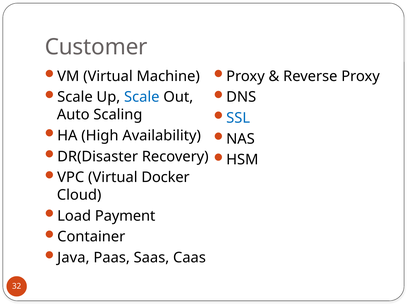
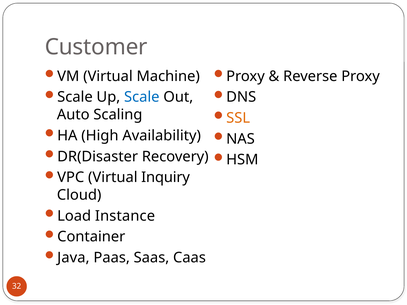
SSL colour: blue -> orange (238, 118)
Docker: Docker -> Inquiry (166, 178)
Payment: Payment -> Instance (125, 216)
